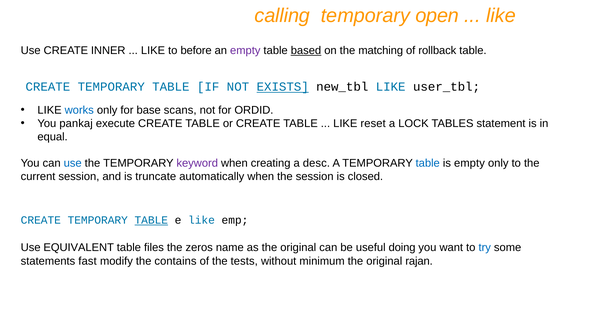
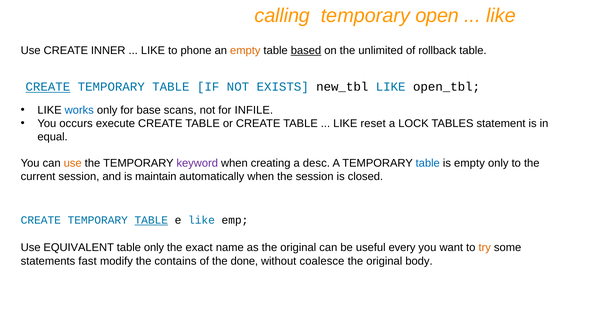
before: before -> phone (196, 51)
empty colour: purple -> orange (245, 51)
matching: matching -> unlimited (381, 51)
CREATE underline: none -> present (48, 87)
EXISTS underline: present -> none (283, 87)
user_tbl: user_tbl -> open_tbl (447, 87)
ORDID: ORDID -> INFILE (254, 110)
pankaj: pankaj -> occurs (76, 123)
use colour: blue -> orange (73, 163)
truncate: truncate -> maintain (156, 176)
table files: files -> only (154, 247)
zeros: zeros -> exact (199, 247)
doing: doing -> every (402, 247)
try colour: blue -> orange (485, 247)
tests: tests -> done (244, 261)
minimum: minimum -> coalesce (322, 261)
rajan: rajan -> body (419, 261)
